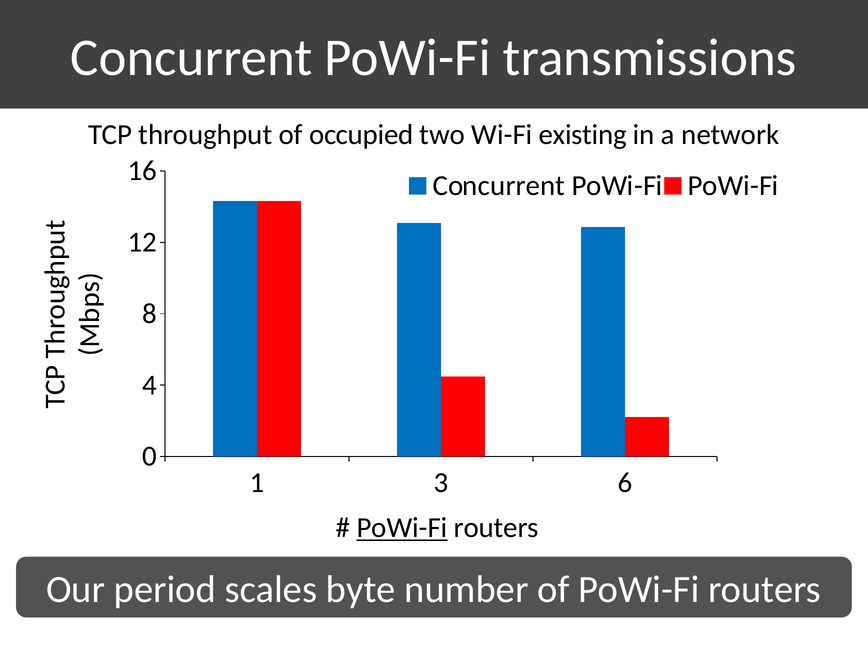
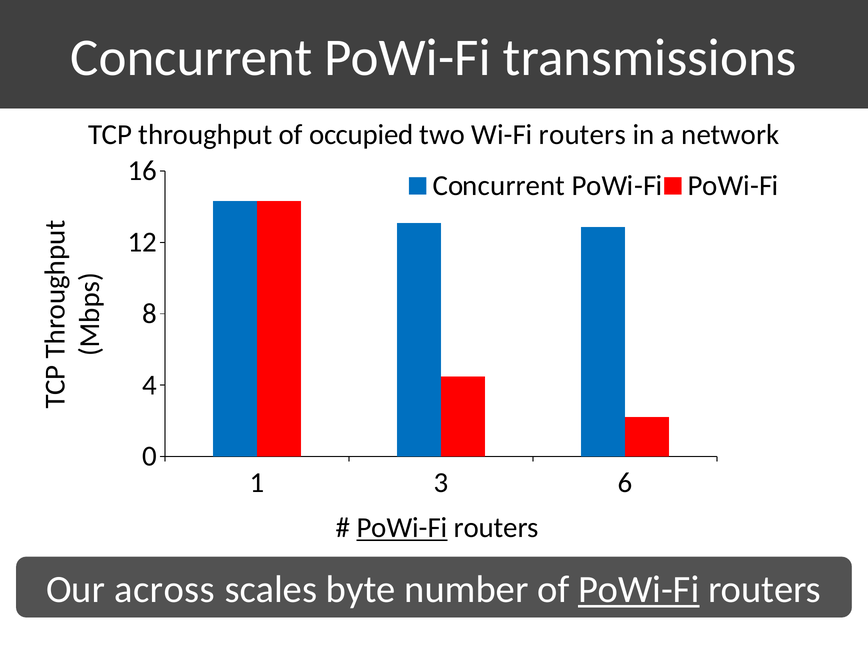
Wi-Fi existing: existing -> routers (582, 135)
period: period -> across (165, 590)
PoWi-Fi underline: none -> present (639, 590)
